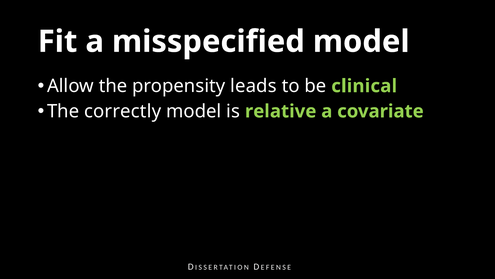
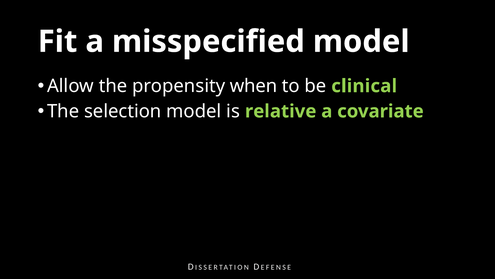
leads: leads -> when (254, 86)
correctly: correctly -> selection (123, 111)
